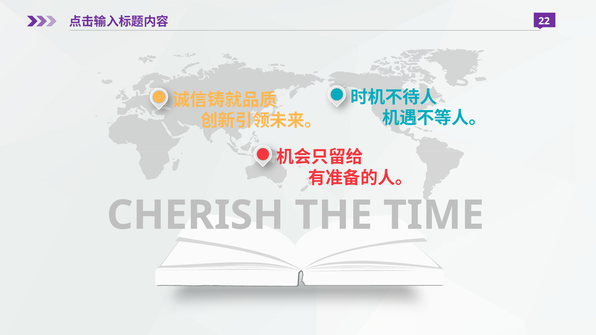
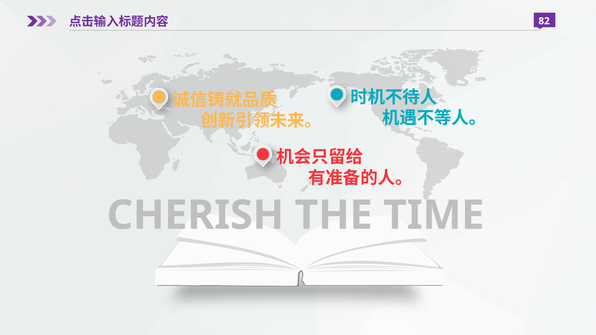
22: 22 -> 82 (544, 21)
